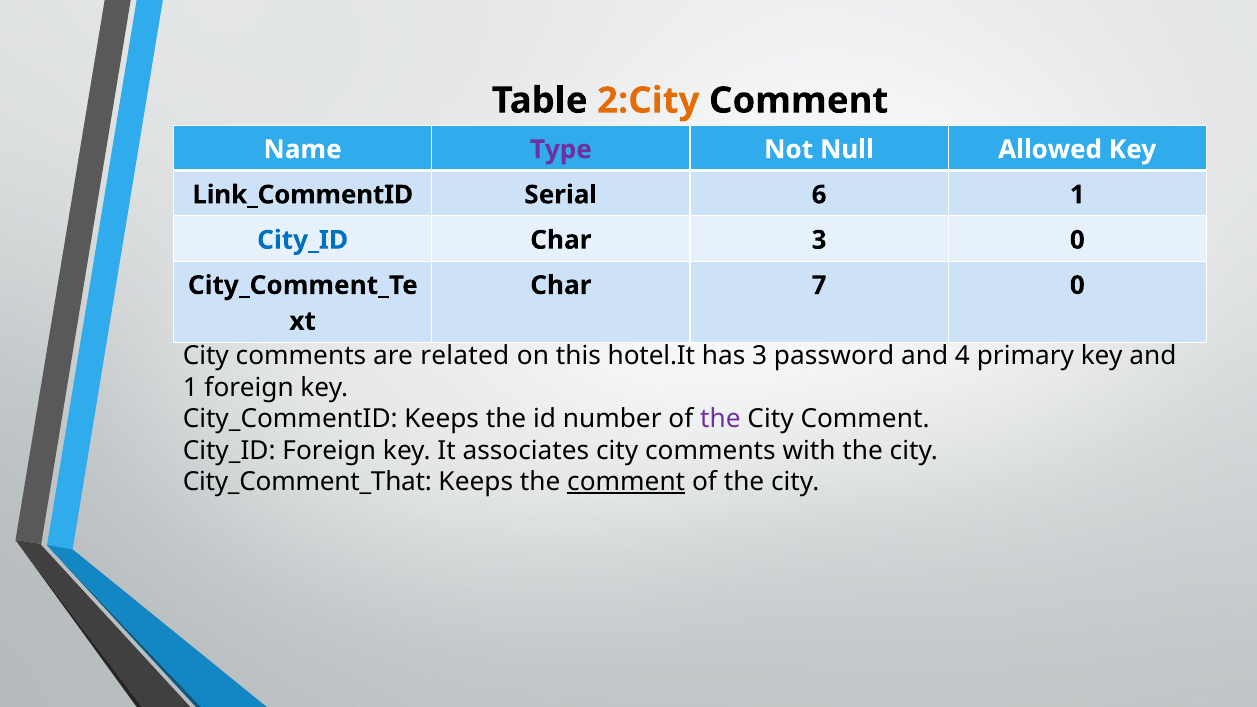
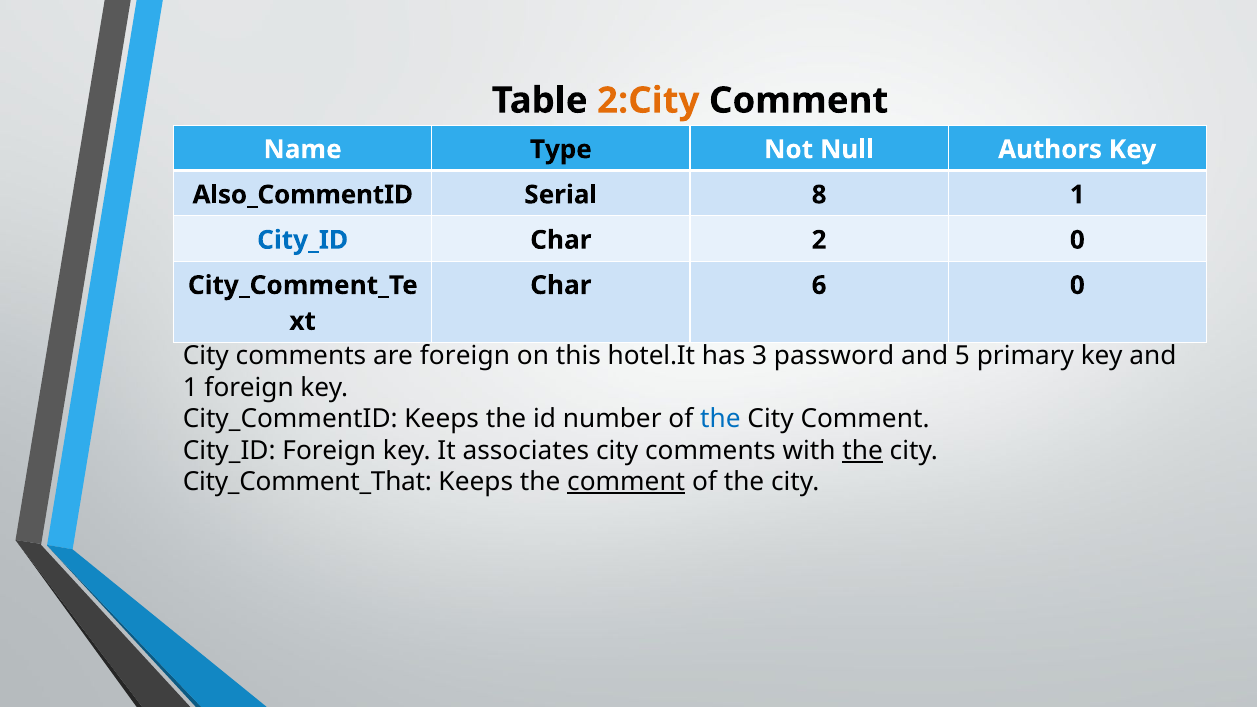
Type colour: purple -> black (561, 150)
Allowed: Allowed -> Authors (1050, 150)
Link_CommentID: Link_CommentID -> Also_CommentID (303, 195)
6: 6 -> 8 (819, 195)
Char 3: 3 -> 2 (819, 240)
7: 7 -> 6 (819, 285)
are related: related -> foreign (465, 356)
4: 4 -> 5 (962, 356)
the colour: purple -> blue (720, 419)
the underline: none -> present (863, 451)
